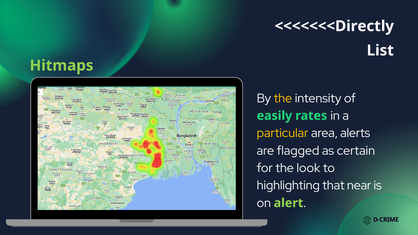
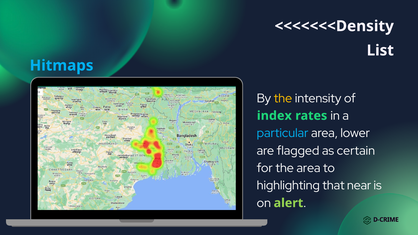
<<<<<<<Directly: <<<<<<<Directly -> <<<<<<<Density (334, 26)
Hitmaps colour: light green -> light blue (62, 66)
easily: easily -> index (274, 116)
particular colour: yellow -> light blue (283, 133)
alerts: alerts -> lower (355, 133)
the look: look -> area (309, 168)
